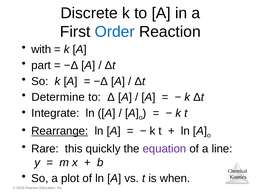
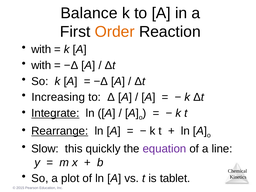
Discrete: Discrete -> Balance (89, 13)
Order colour: blue -> orange (115, 32)
part: part -> with (41, 65)
Determine: Determine -> Increasing (58, 97)
Integrate underline: none -> present (55, 113)
Rare: Rare -> Slow (45, 149)
when: when -> tablet (175, 178)
